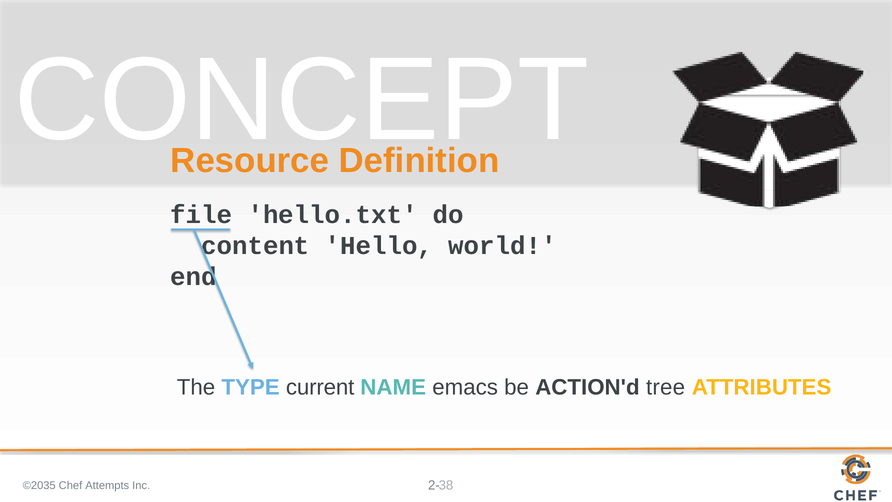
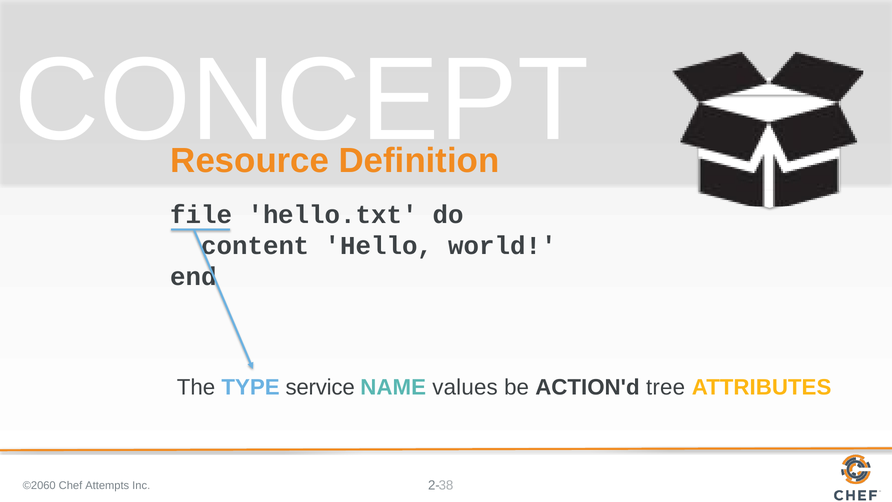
current: current -> service (320, 387)
emacs: emacs -> values (465, 387)
©2035: ©2035 -> ©2060 (39, 485)
